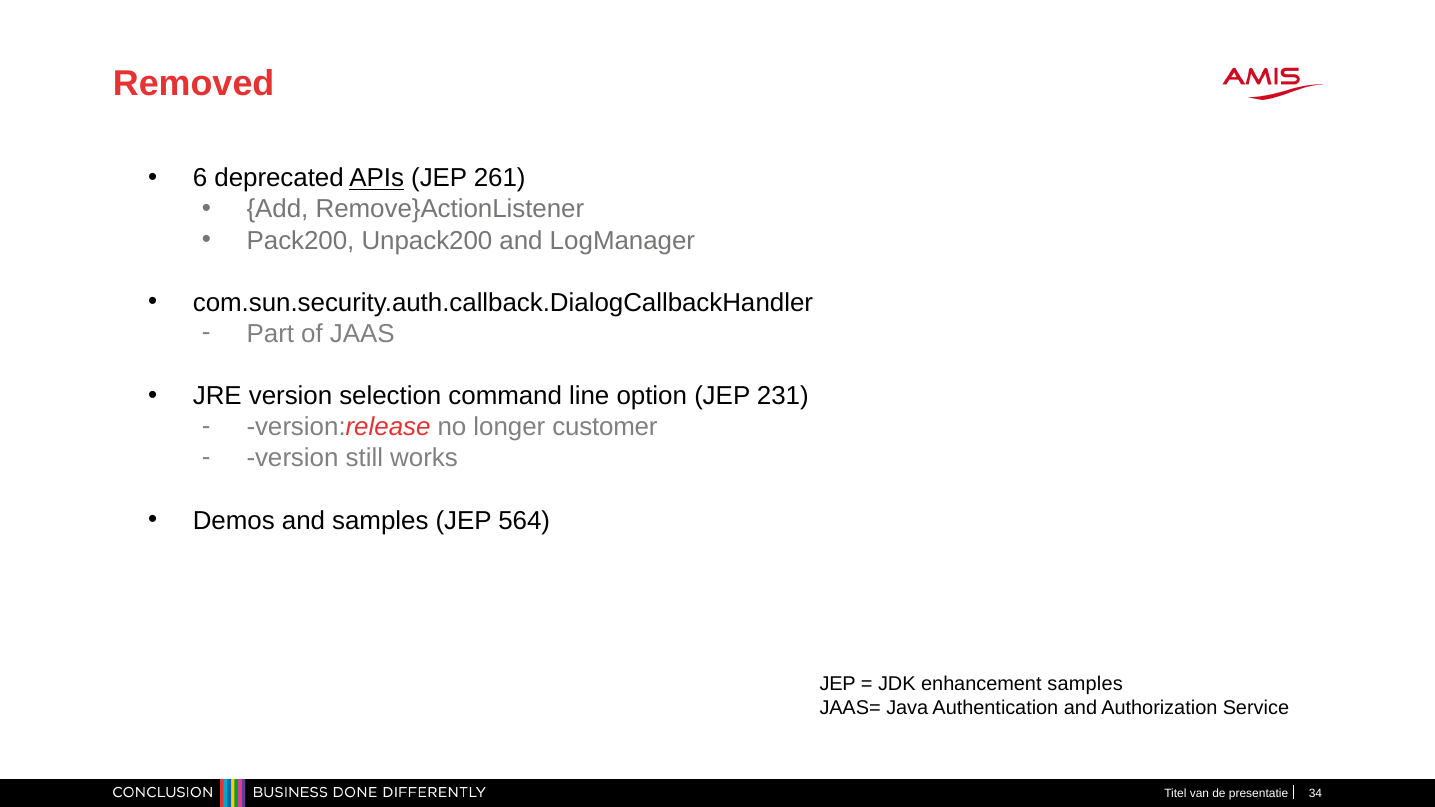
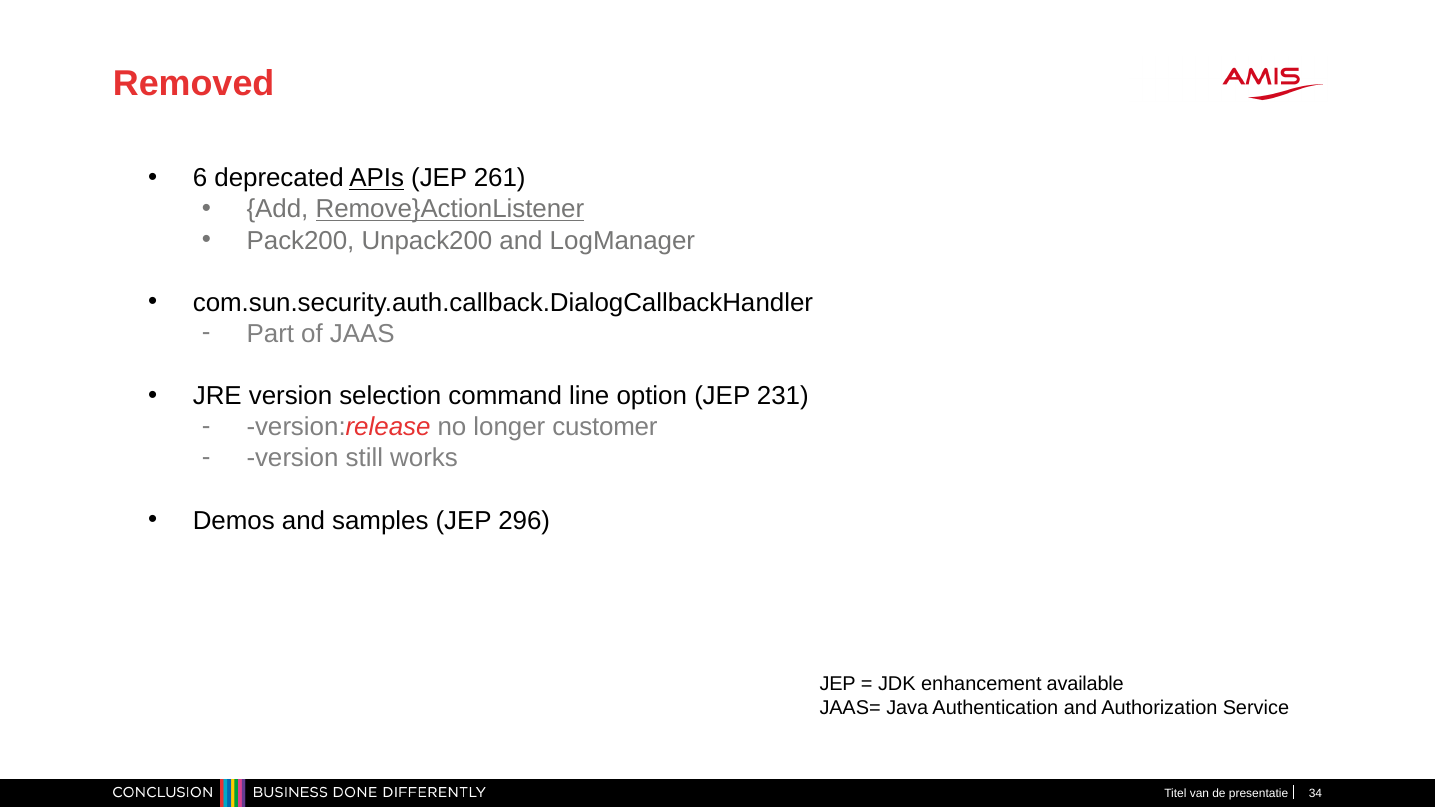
Remove}ActionListener underline: none -> present (450, 209)
564: 564 -> 296 (524, 521)
enhancement samples: samples -> available (1085, 684)
